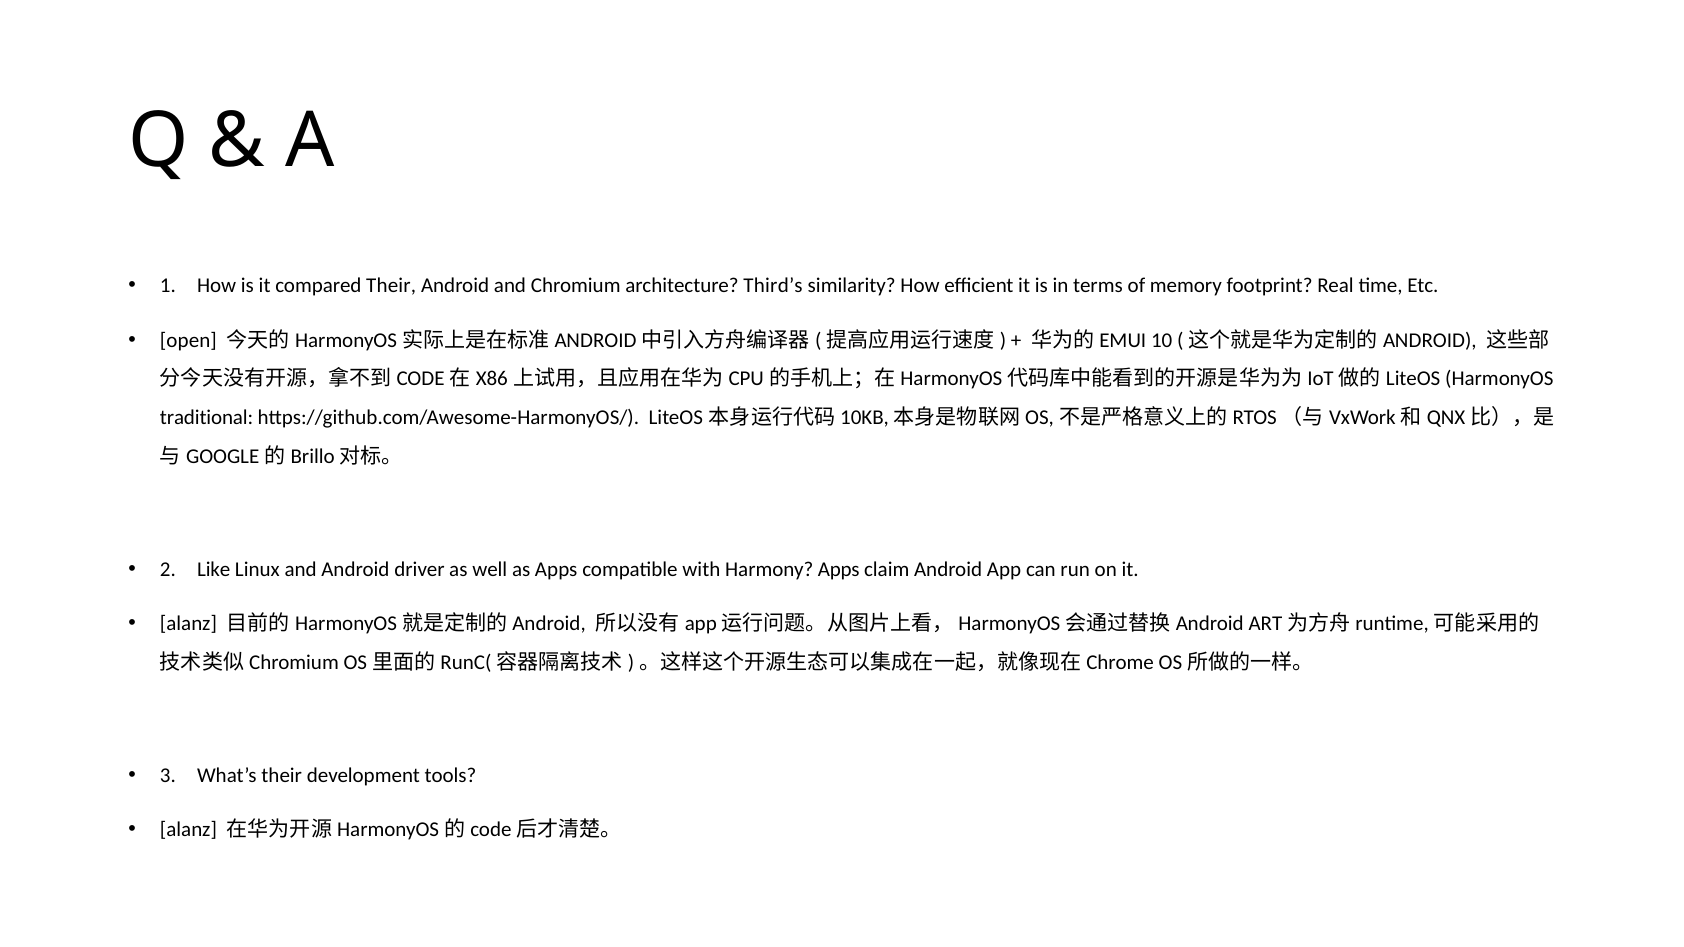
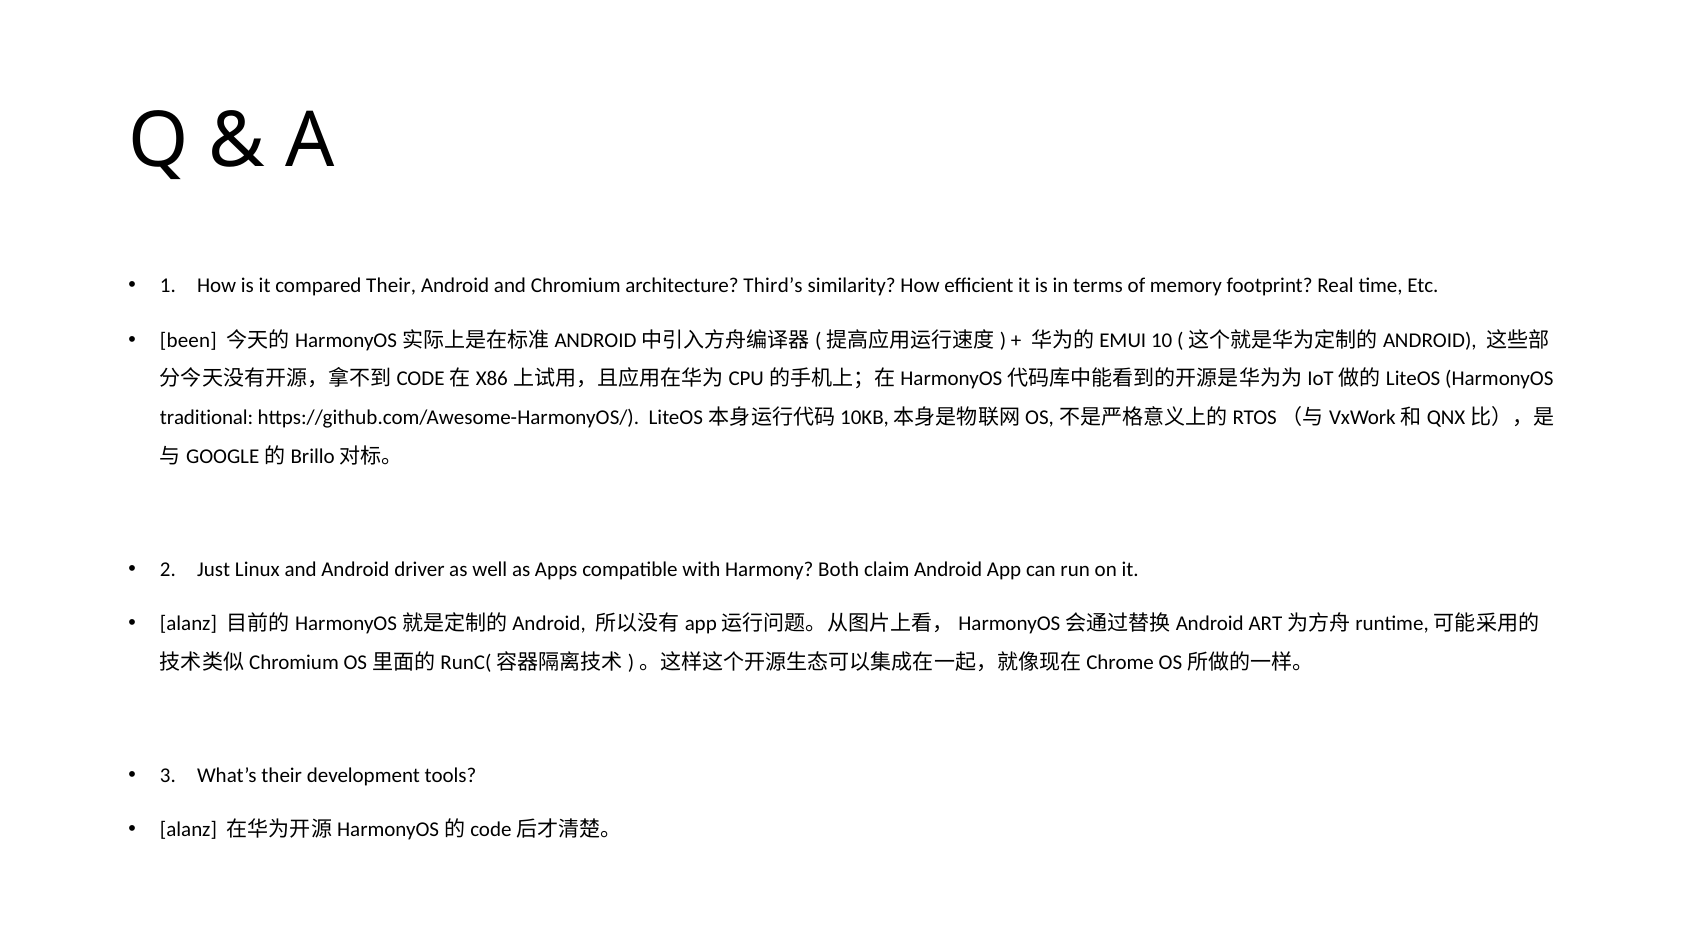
open: open -> been (188, 340)
Like: Like -> Just (214, 569)
Harmony Apps: Apps -> Both (839, 569)
